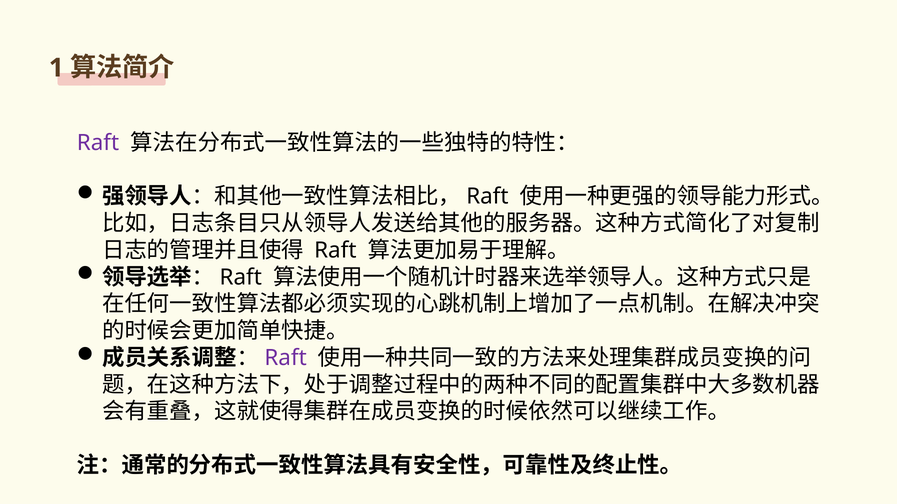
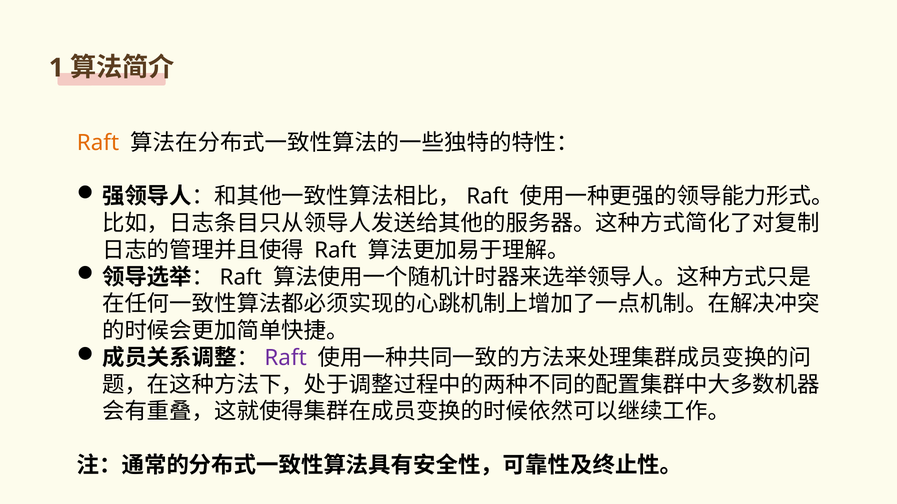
Raft colour: purple -> orange (98, 143)
